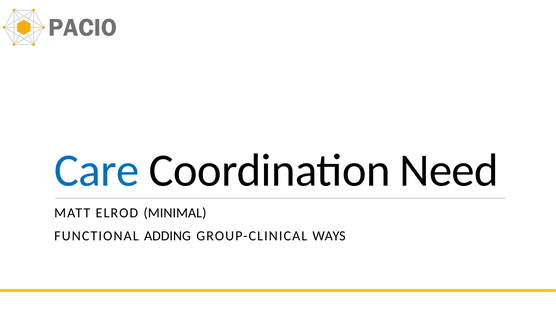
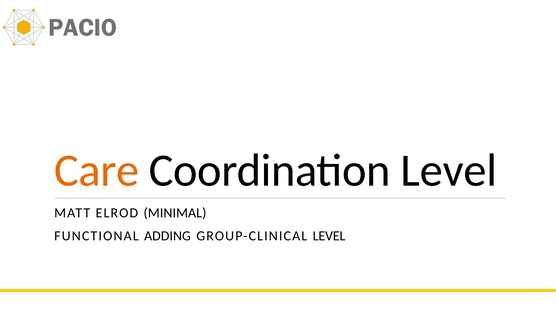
Care colour: blue -> orange (97, 170)
Coordination Need: Need -> Level (449, 170)
GROUP-CLINICAL WAYS: WAYS -> LEVEL (329, 236)
